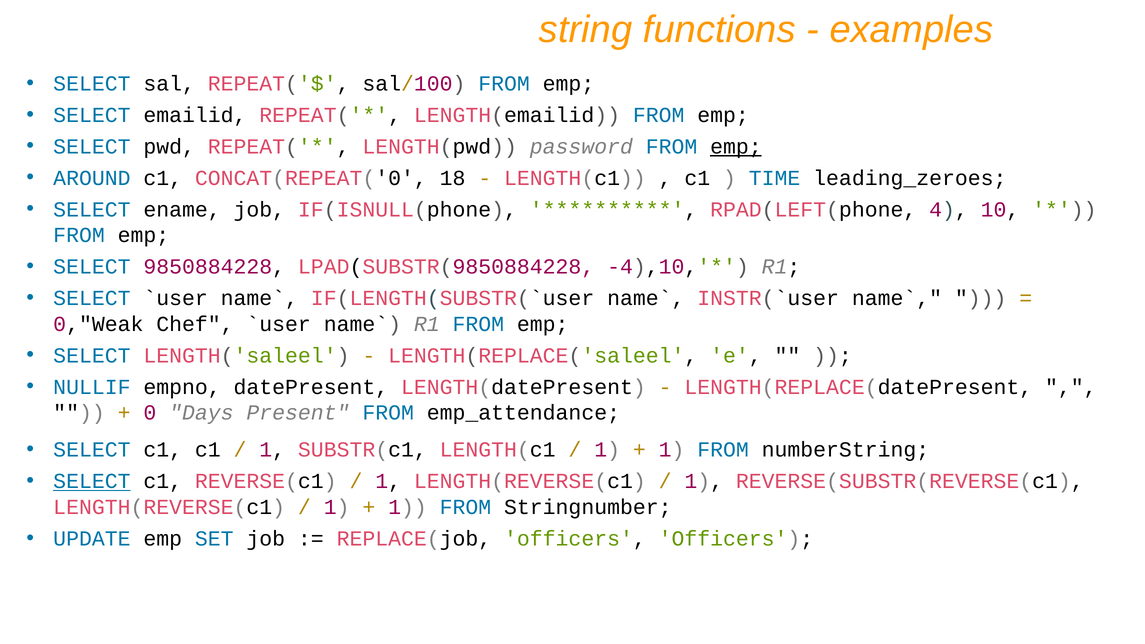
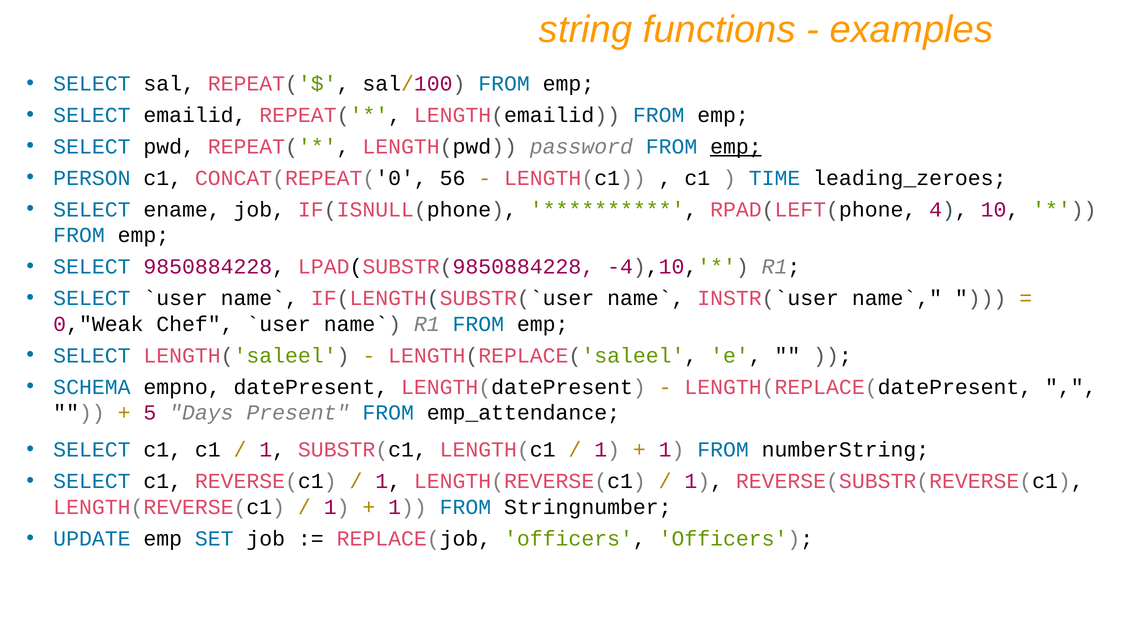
AROUND: AROUND -> PERSON (92, 178)
18: 18 -> 56 (453, 178)
NULLIF: NULLIF -> SCHEMA (92, 387)
0: 0 -> 5 (150, 413)
SELECT underline: present -> none (92, 481)
